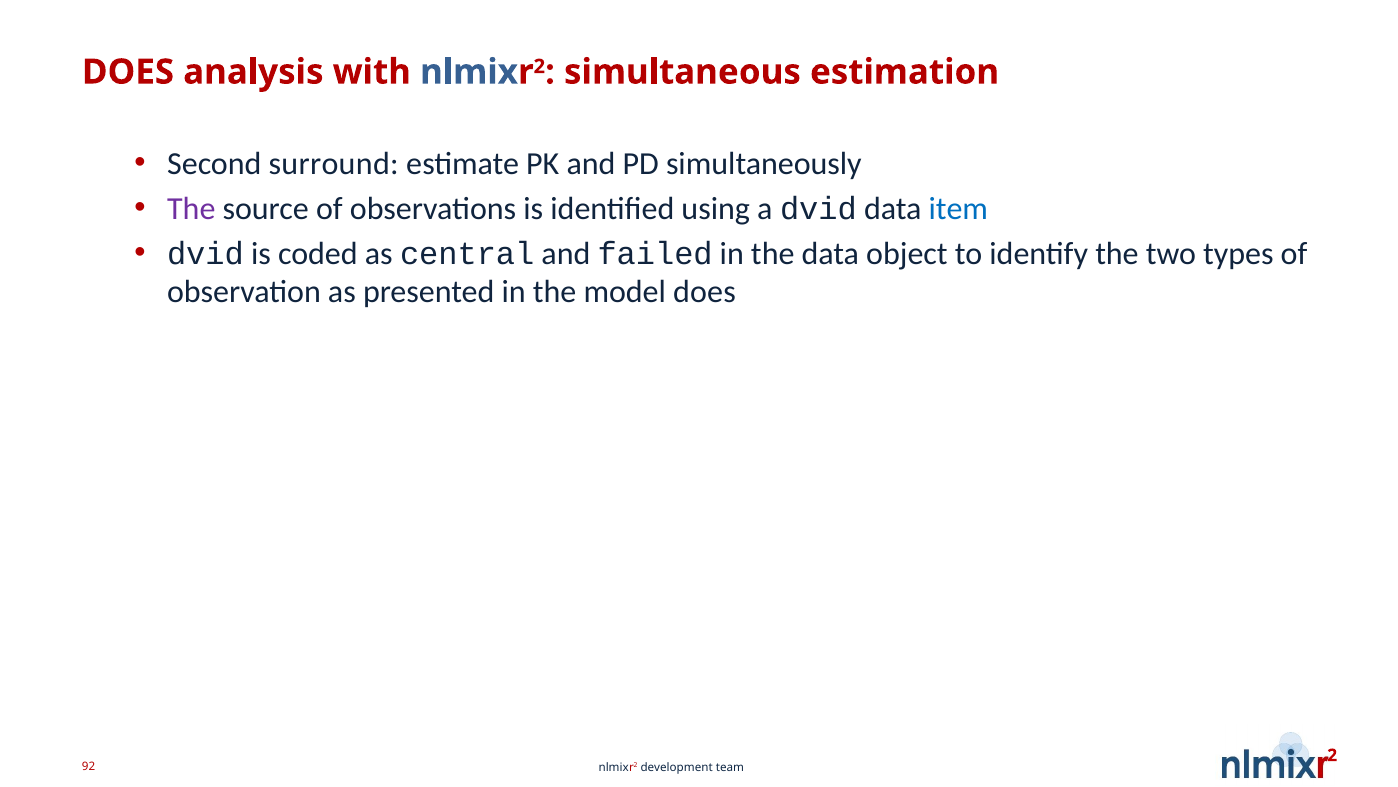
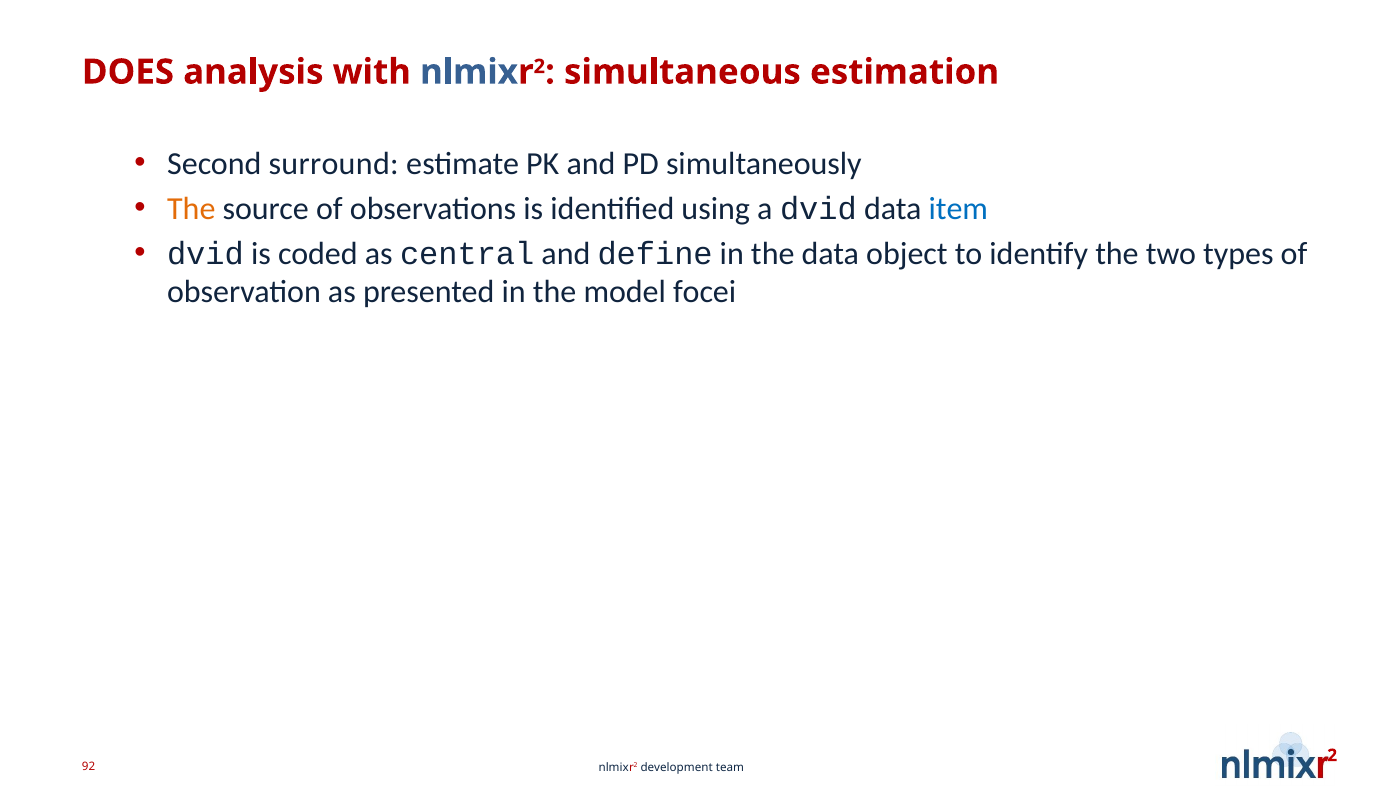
The colour: purple -> orange (191, 209)
failed: failed -> define (655, 253)
model does: does -> focei (705, 292)
